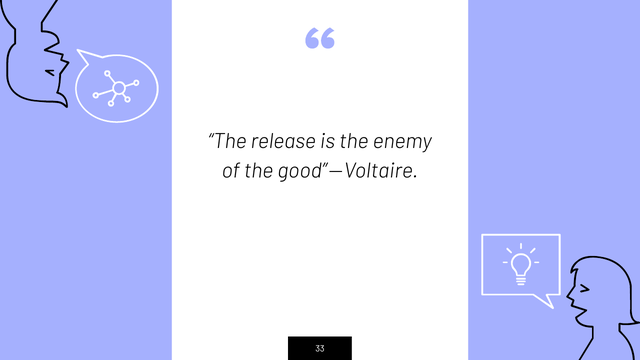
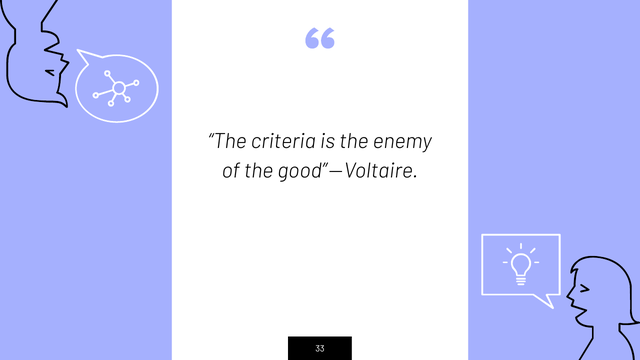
release: release -> criteria (283, 141)
